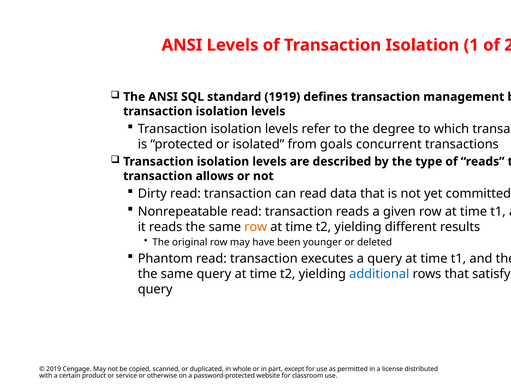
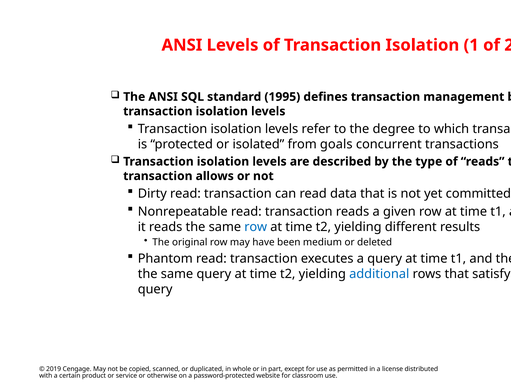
1919: 1919 -> 1995 (282, 97)
row colour: orange -> blue (256, 226)
younger: younger -> medium (322, 242)
